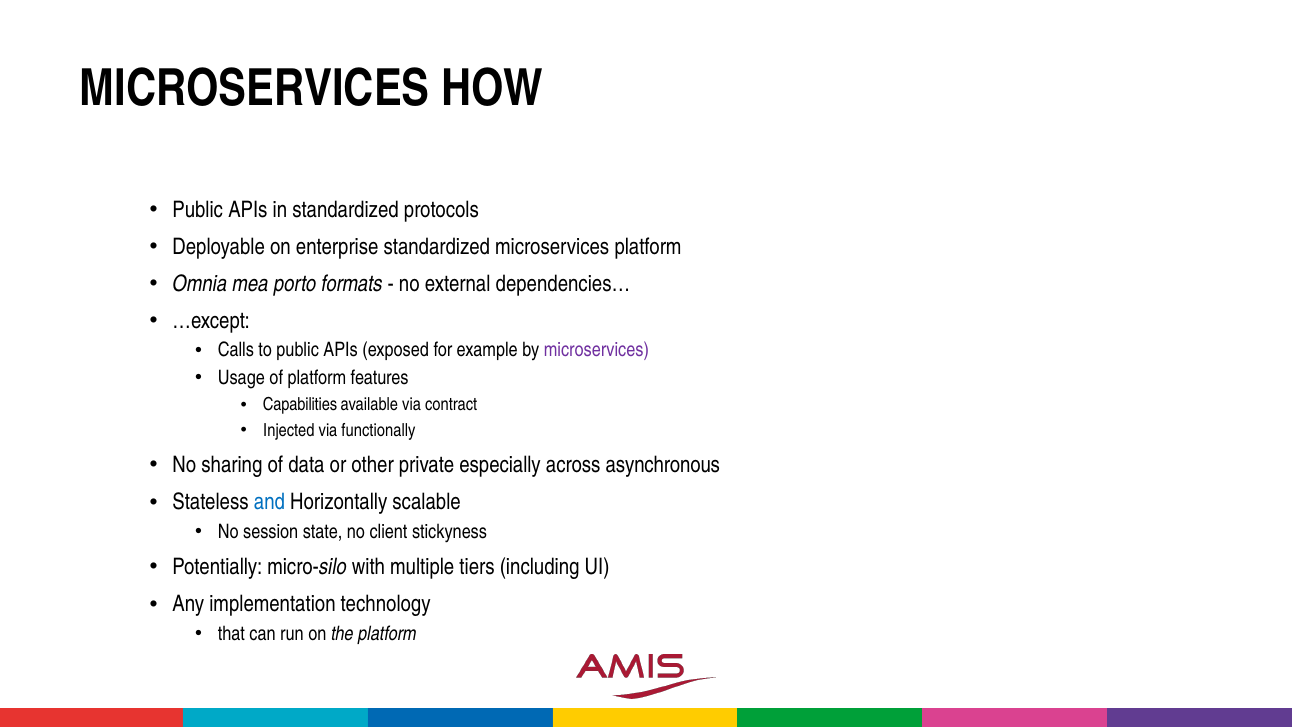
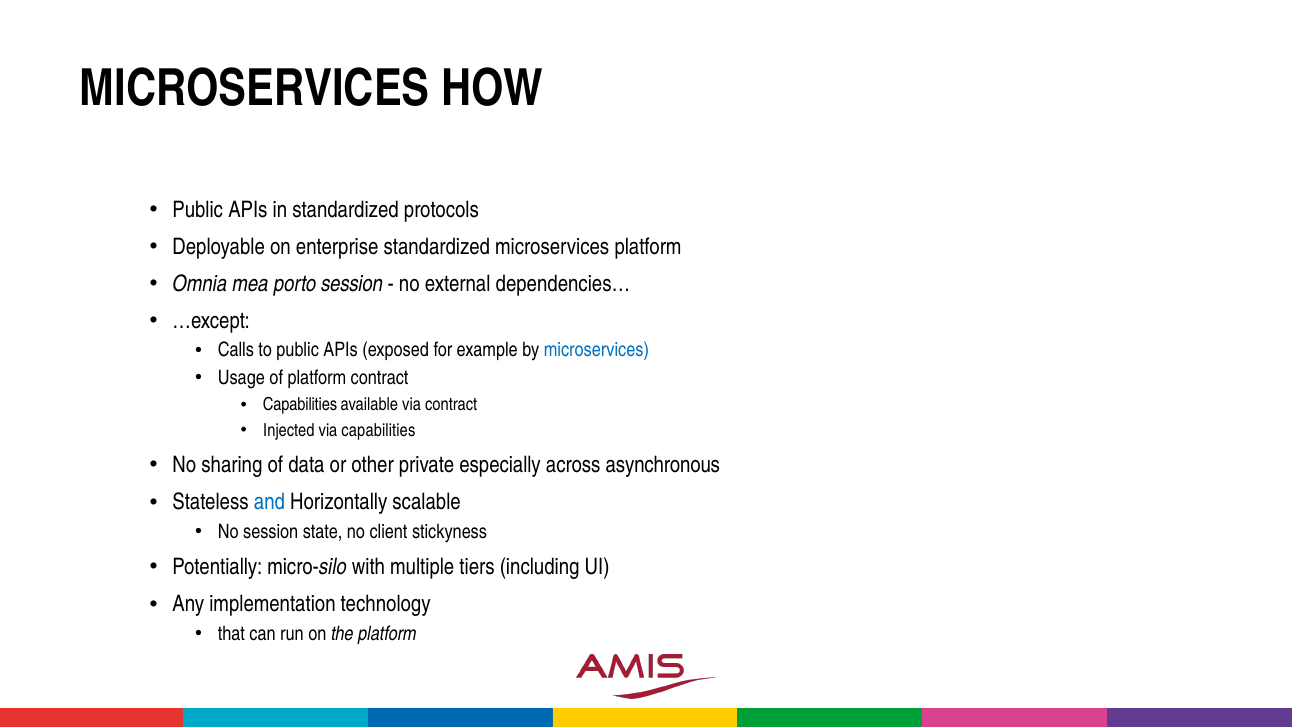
porto formats: formats -> session (352, 284)
microservices colour: purple -> blue (596, 350)
platform features: features -> contract (380, 378)
via functionally: functionally -> capabilities (378, 430)
